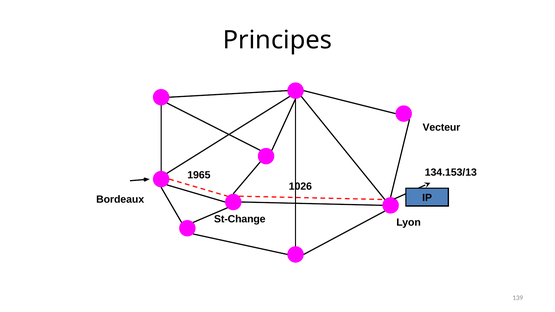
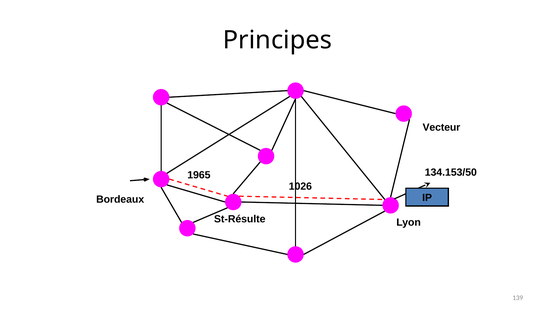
134.153/13: 134.153/13 -> 134.153/50 (451, 172)
St-Change: St-Change -> St-Résulte (240, 219)
